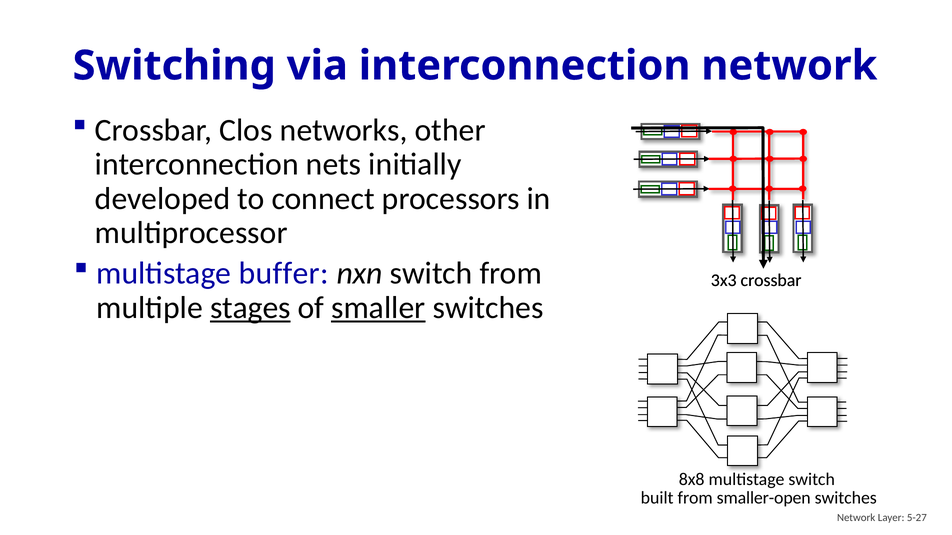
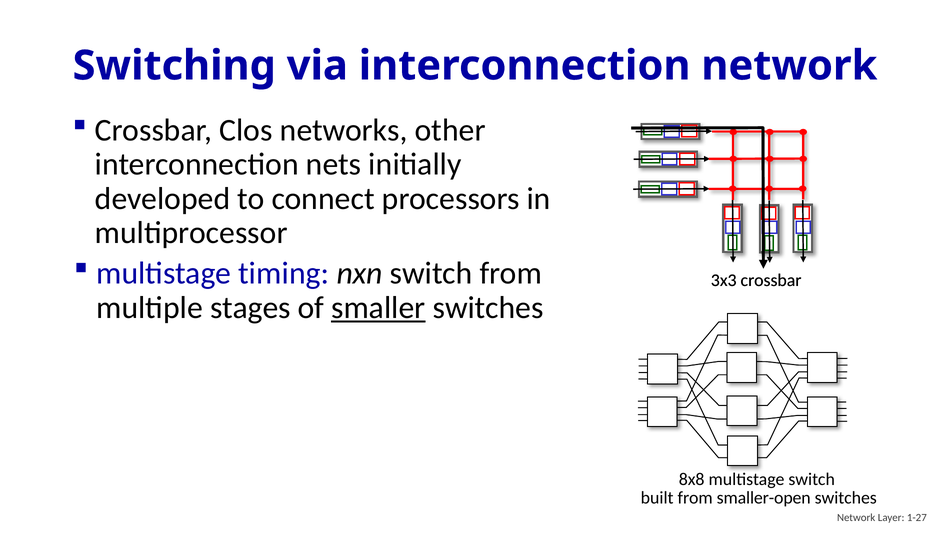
buffer: buffer -> timing (284, 274)
stages underline: present -> none (250, 308)
5-27: 5-27 -> 1-27 (917, 518)
